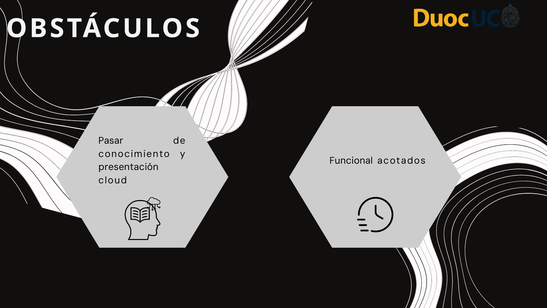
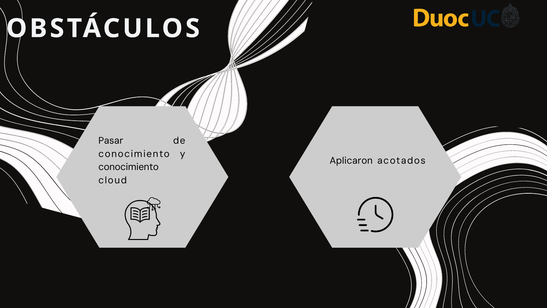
Funcional: Funcional -> Aplicaron (351, 161)
presentación: presentación -> conocimiento (129, 167)
